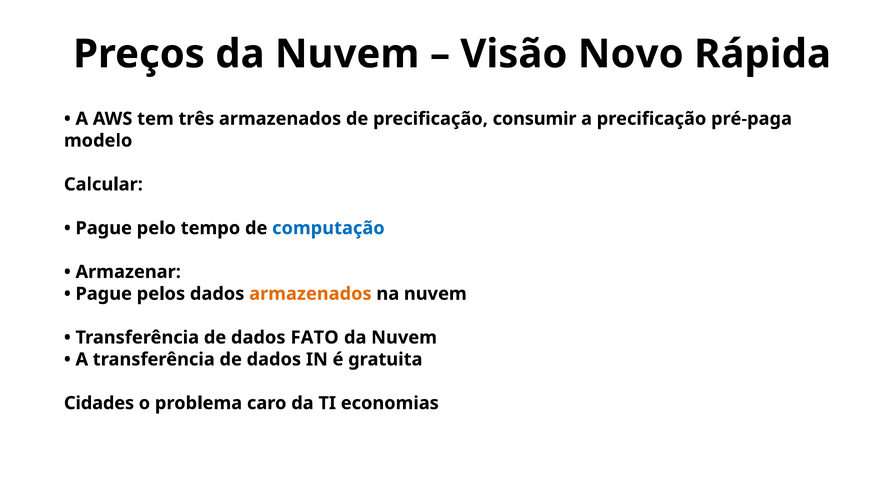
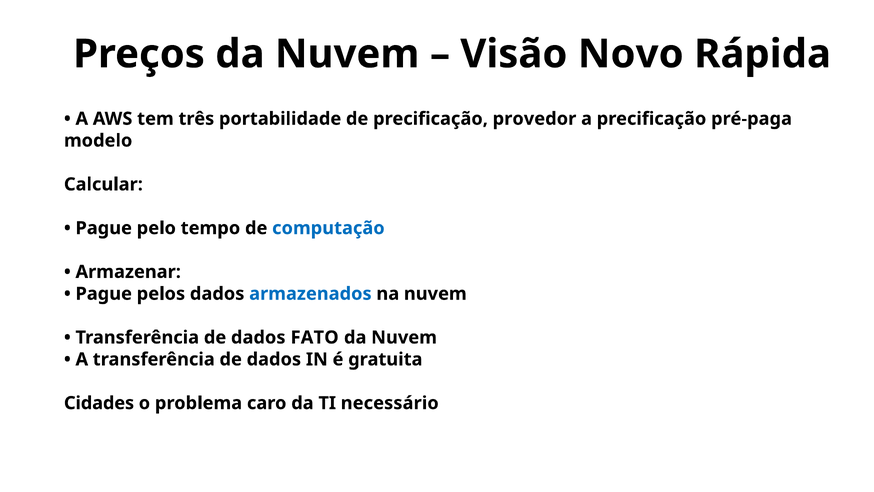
três armazenados: armazenados -> portabilidade (280, 119)
consumir: consumir -> provedor (534, 119)
armazenados colour: orange -> blue (310, 294)
economias: economias -> necessário (390, 403)
